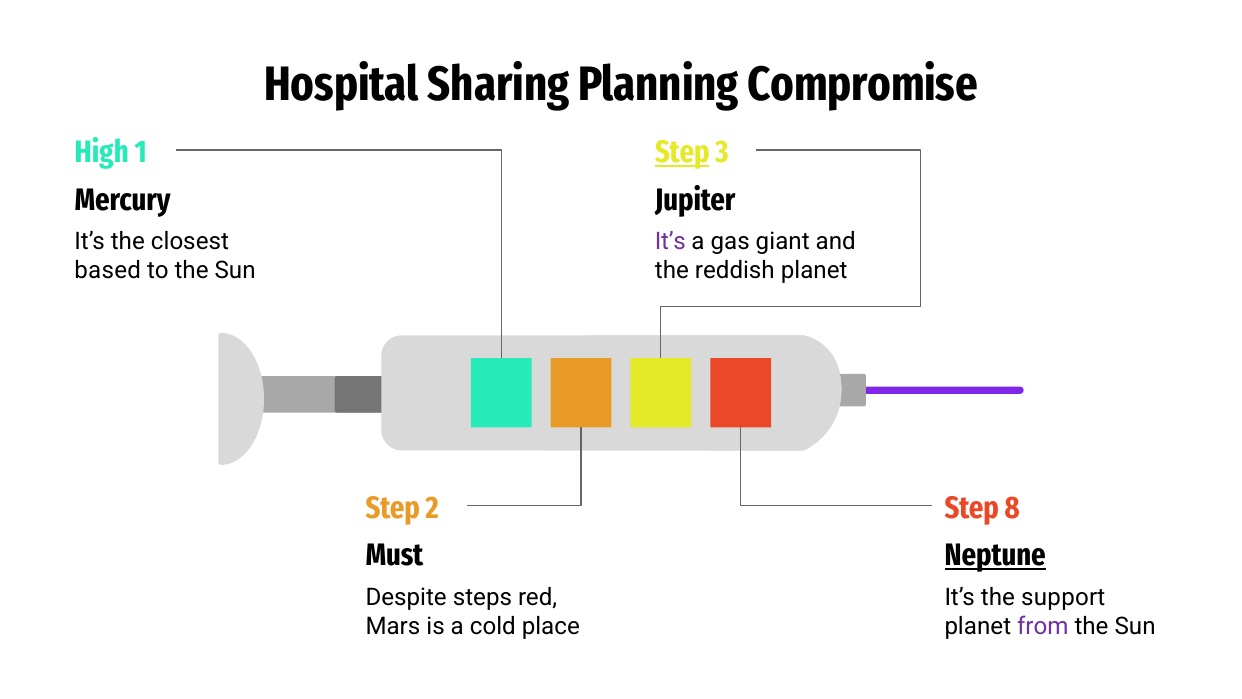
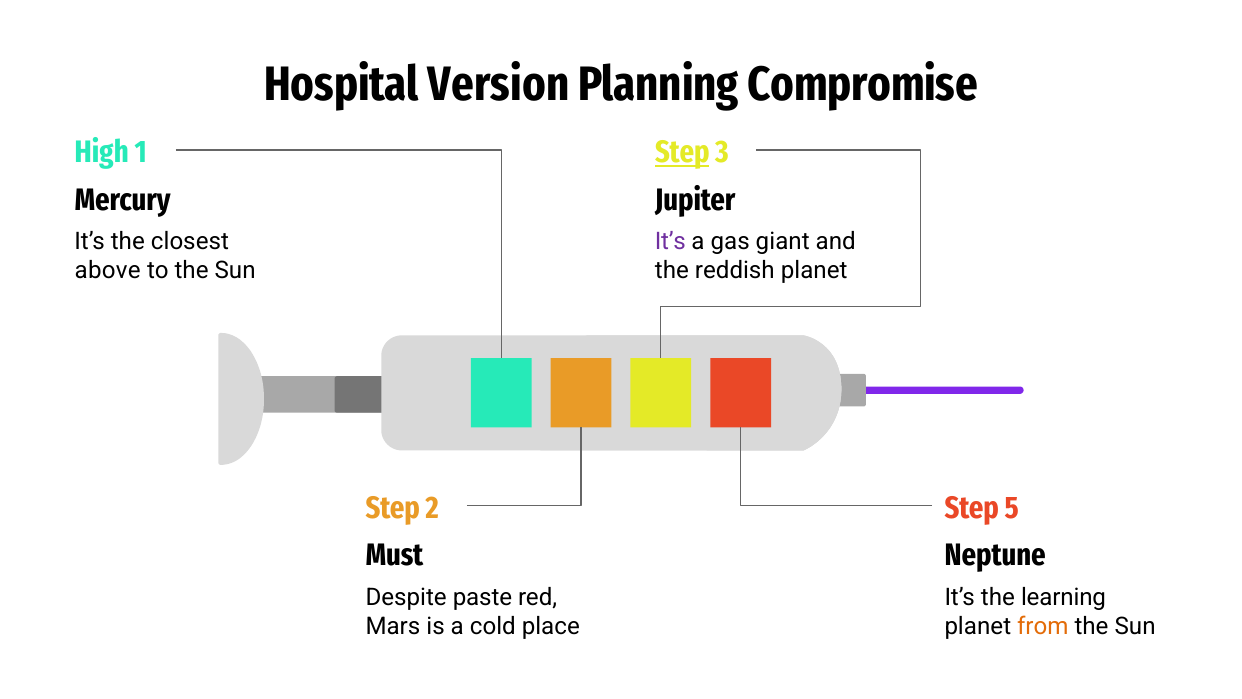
Sharing: Sharing -> Version (498, 84)
based: based -> above (108, 271)
8: 8 -> 5 (1012, 508)
Neptune underline: present -> none (995, 555)
steps: steps -> paste (482, 597)
support: support -> learning (1064, 597)
from colour: purple -> orange (1043, 626)
